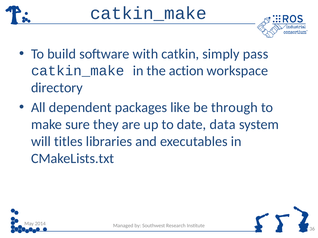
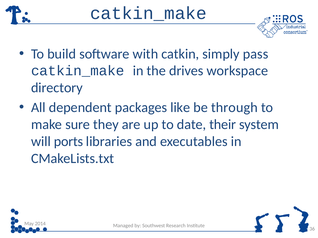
action: action -> drives (186, 71)
data: data -> their (223, 125)
titles: titles -> ports (69, 142)
